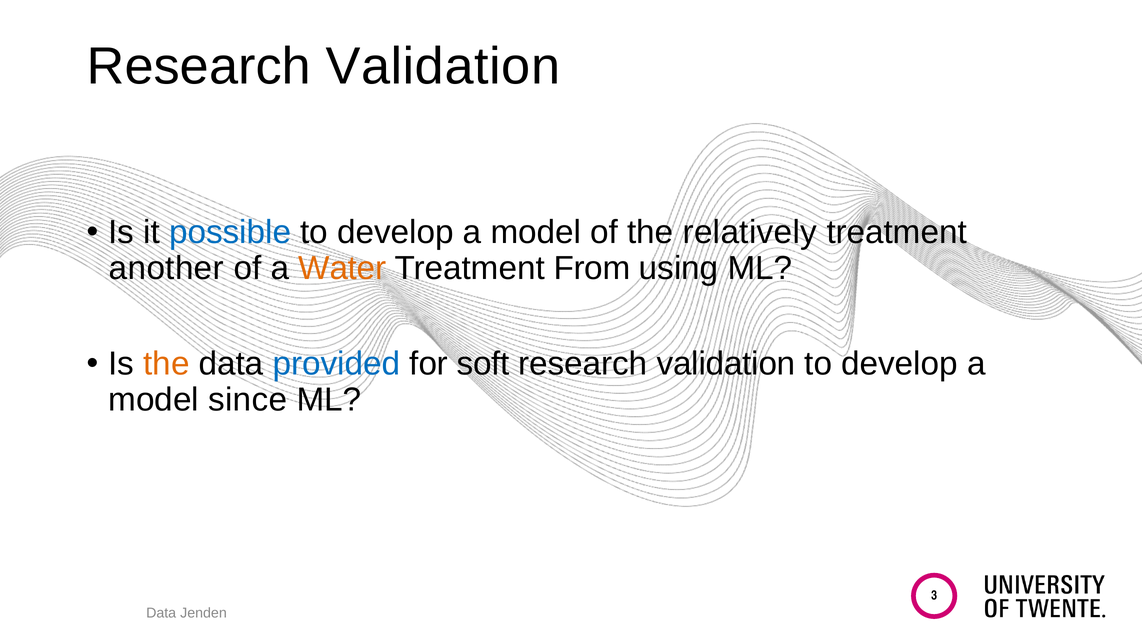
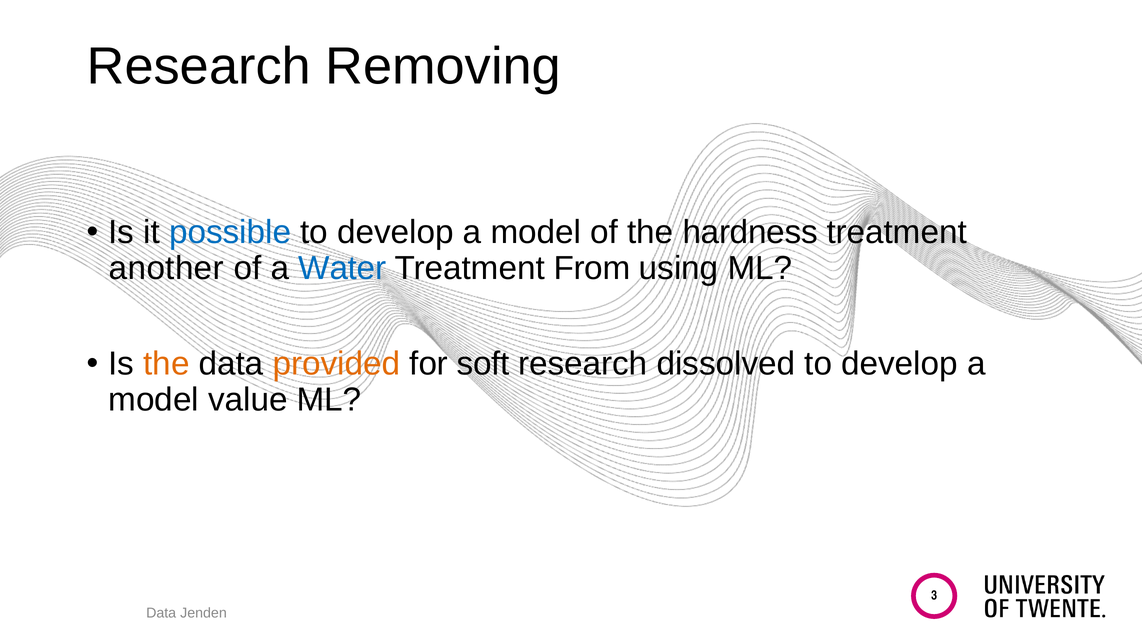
Validation: Validation -> Removing (443, 66)
relatively: relatively -> hardness (750, 232)
Water colour: orange -> blue (342, 268)
provided colour: blue -> orange (336, 364)
validation: validation -> dissolved (726, 364)
since: since -> value (248, 400)
